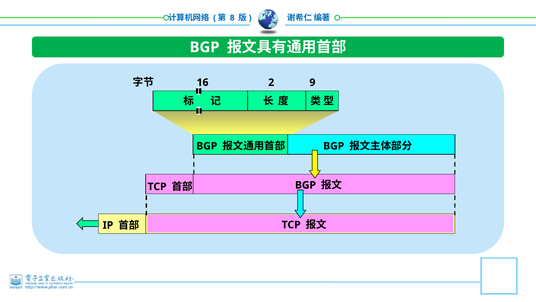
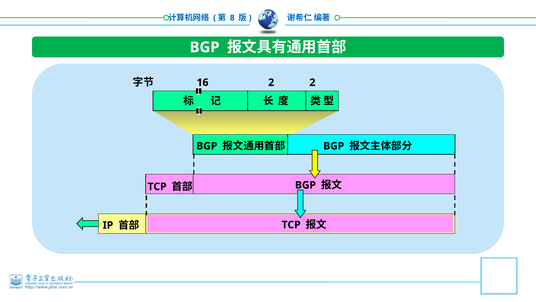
2 9: 9 -> 2 (312, 82)
